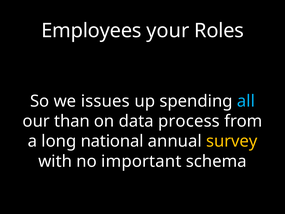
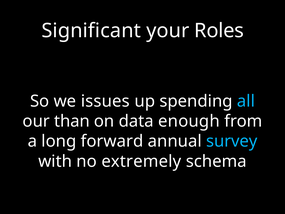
Employees: Employees -> Significant (91, 31)
process: process -> enough (189, 121)
national: national -> forward (112, 141)
survey colour: yellow -> light blue (232, 141)
important: important -> extremely (141, 161)
